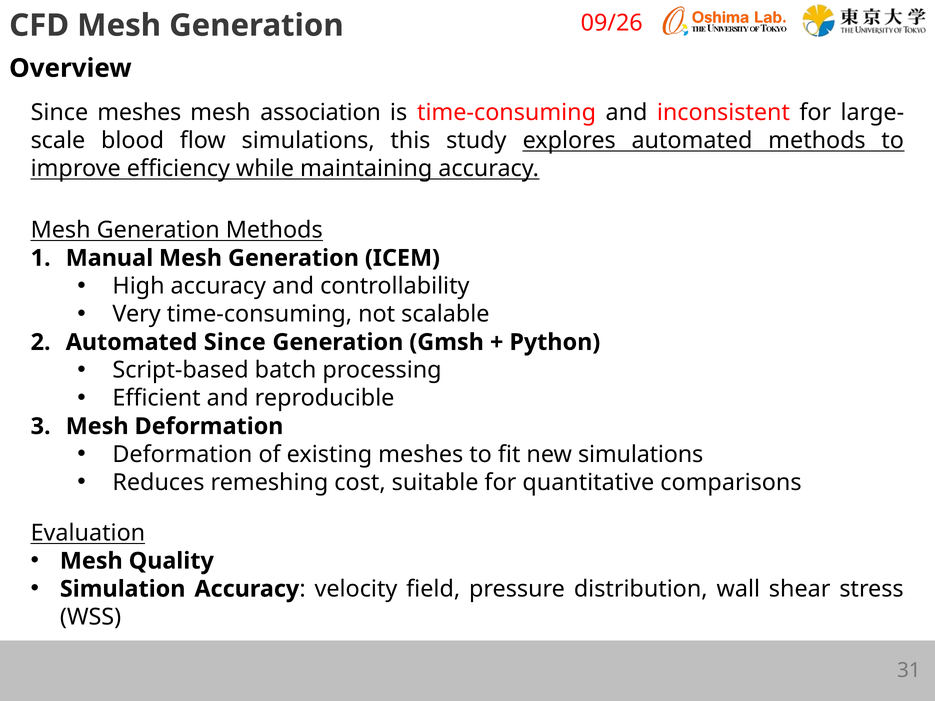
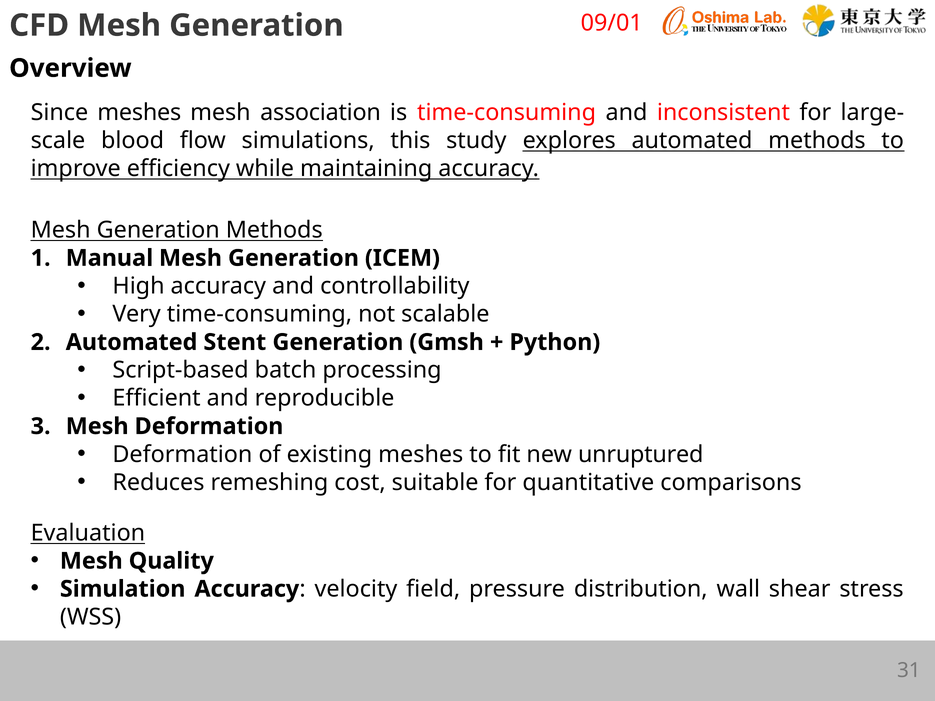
09/26: 09/26 -> 09/01 (612, 23)
Automated Since: Since -> Stent (235, 342)
new simulations: simulations -> unruptured (641, 455)
